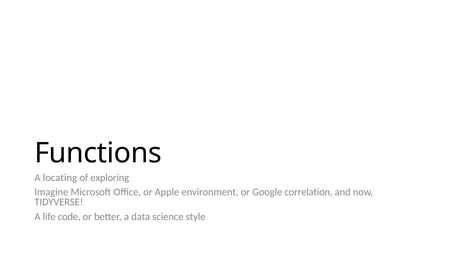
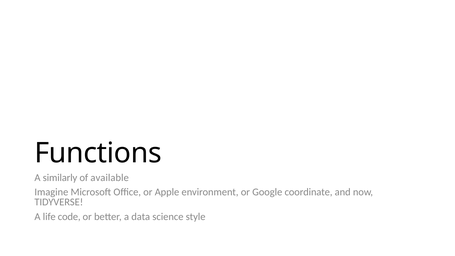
locating: locating -> similarly (60, 178)
exploring: exploring -> available (110, 178)
correlation: correlation -> coordinate (309, 192)
